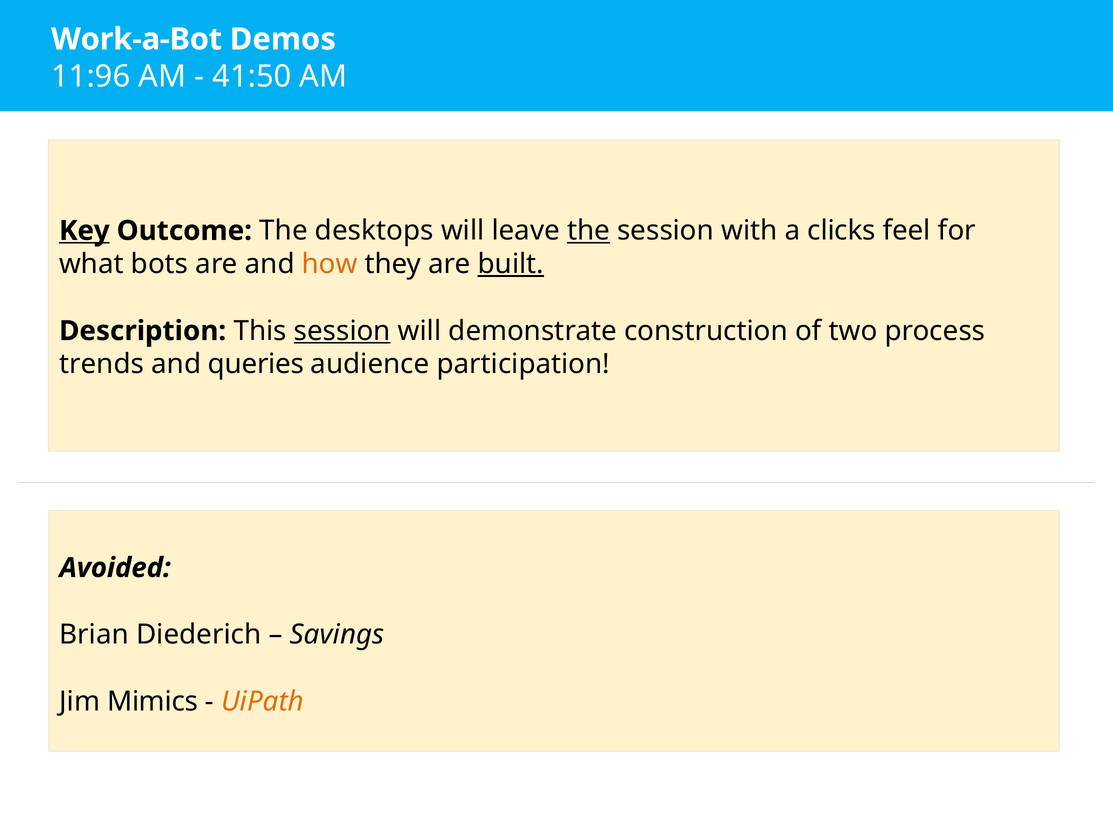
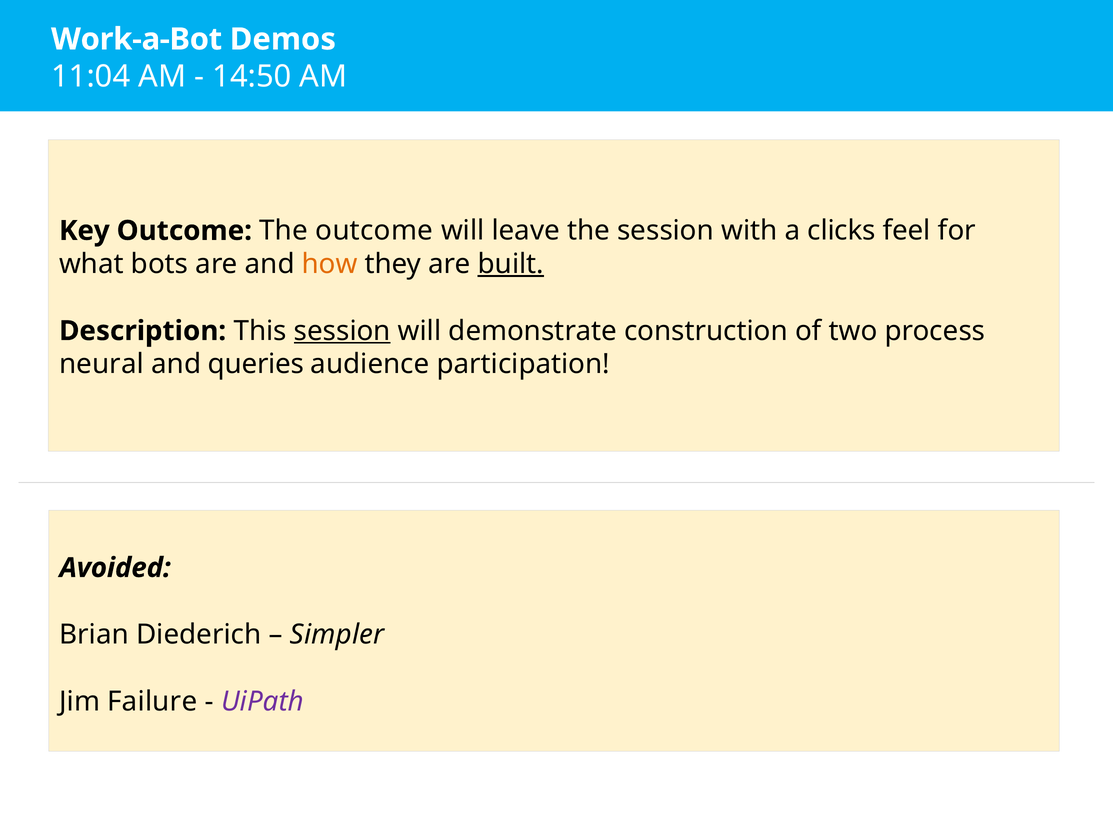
11:96: 11:96 -> 11:04 (91, 76)
41:50: 41:50 -> 14:50 (252, 76)
Key underline: present -> none (84, 231)
The desktops: desktops -> outcome (374, 231)
the underline: present -> none (589, 231)
trends: trends -> neural (102, 364)
Savings: Savings -> Simpler (337, 634)
Mimics: Mimics -> Failure (152, 701)
UiPath colour: orange -> purple (262, 701)
